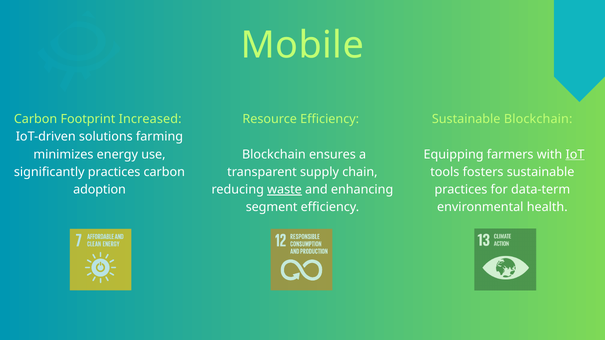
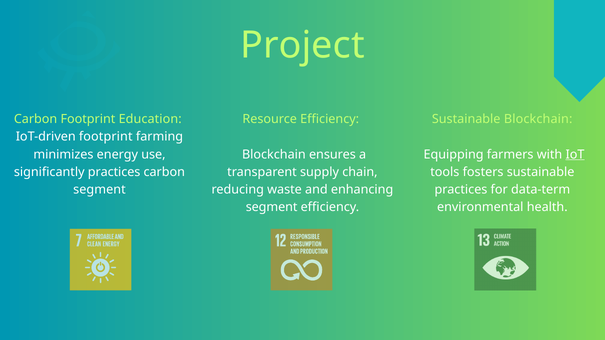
Mobile: Mobile -> Project (302, 45)
Increased: Increased -> Education (150, 119)
IoT-driven solutions: solutions -> footprint (106, 137)
adoption: adoption -> segment (99, 190)
waste underline: present -> none (284, 190)
